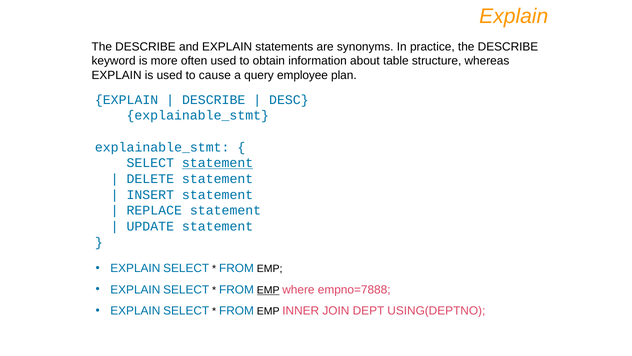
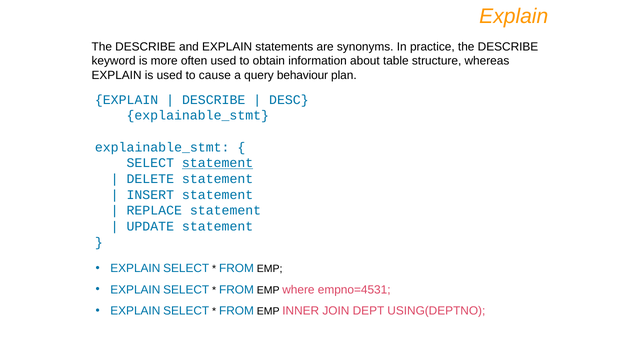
employee: employee -> behaviour (303, 75)
EMP underline: present -> none (268, 290)
empno=7888: empno=7888 -> empno=4531 (354, 289)
